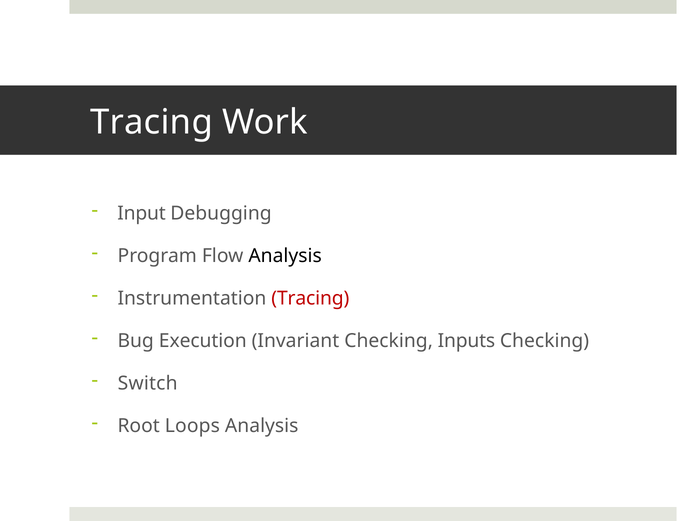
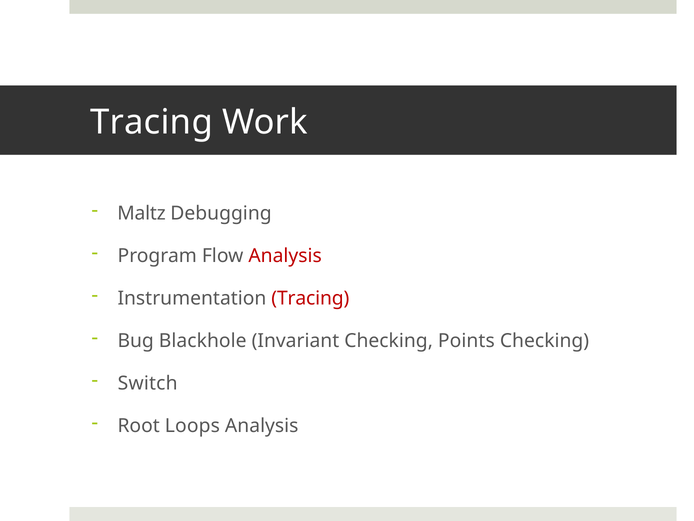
Input: Input -> Maltz (142, 213)
Analysis colour: black -> red (285, 256)
Execution: Execution -> Blackhole (203, 341)
Inputs: Inputs -> Points (466, 341)
